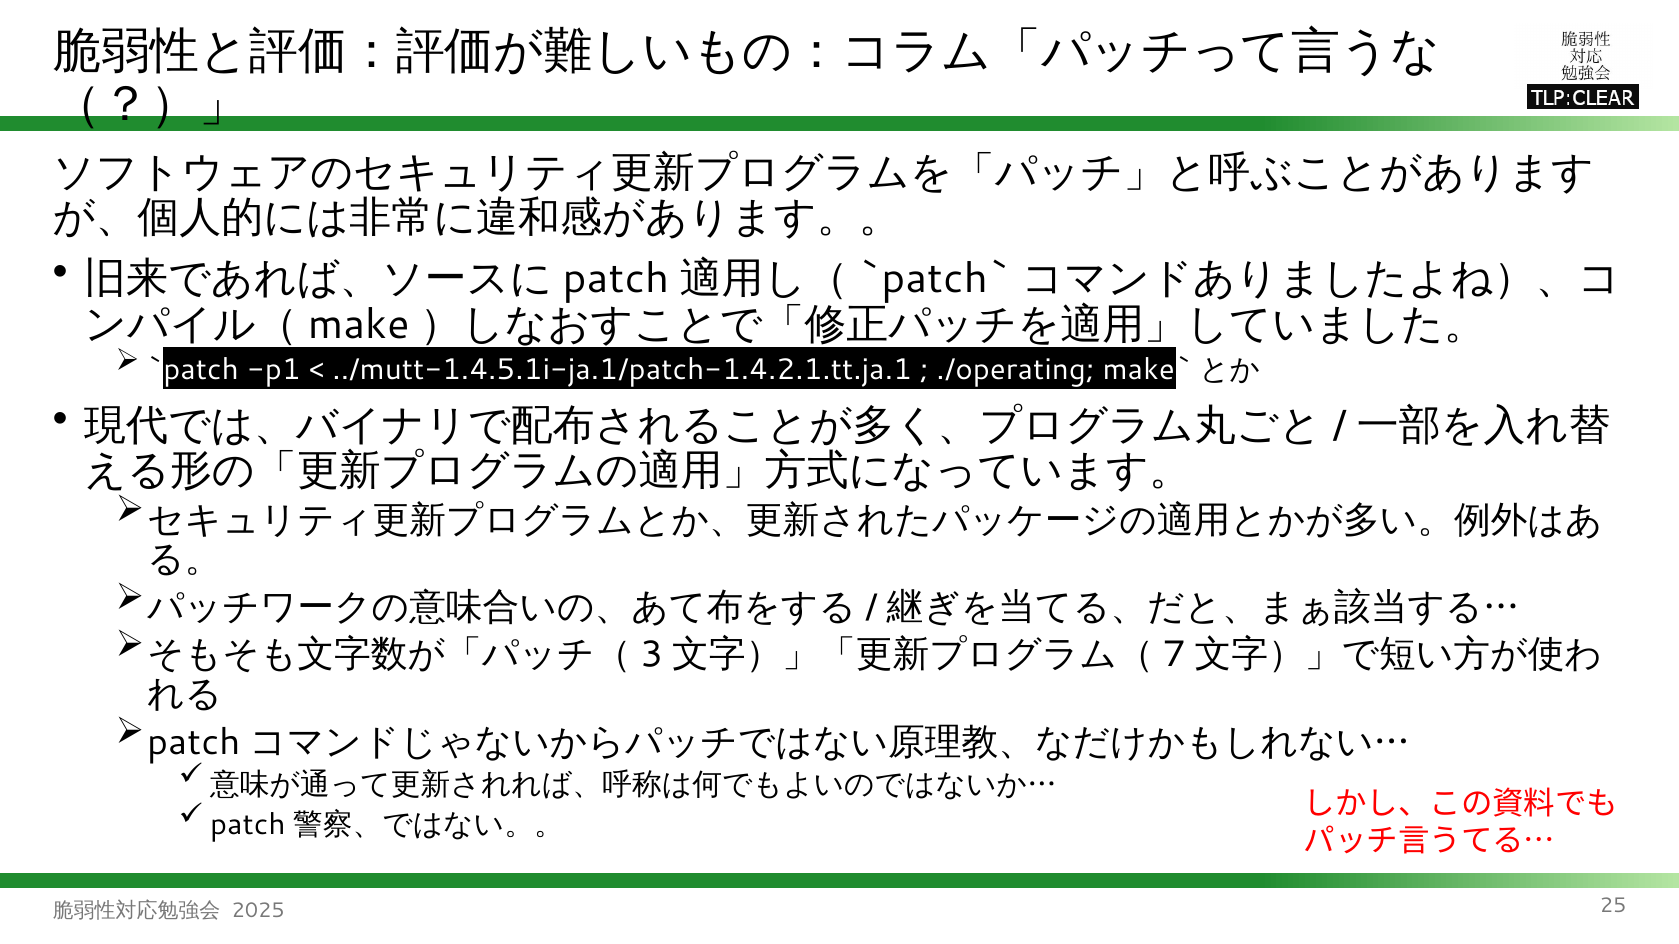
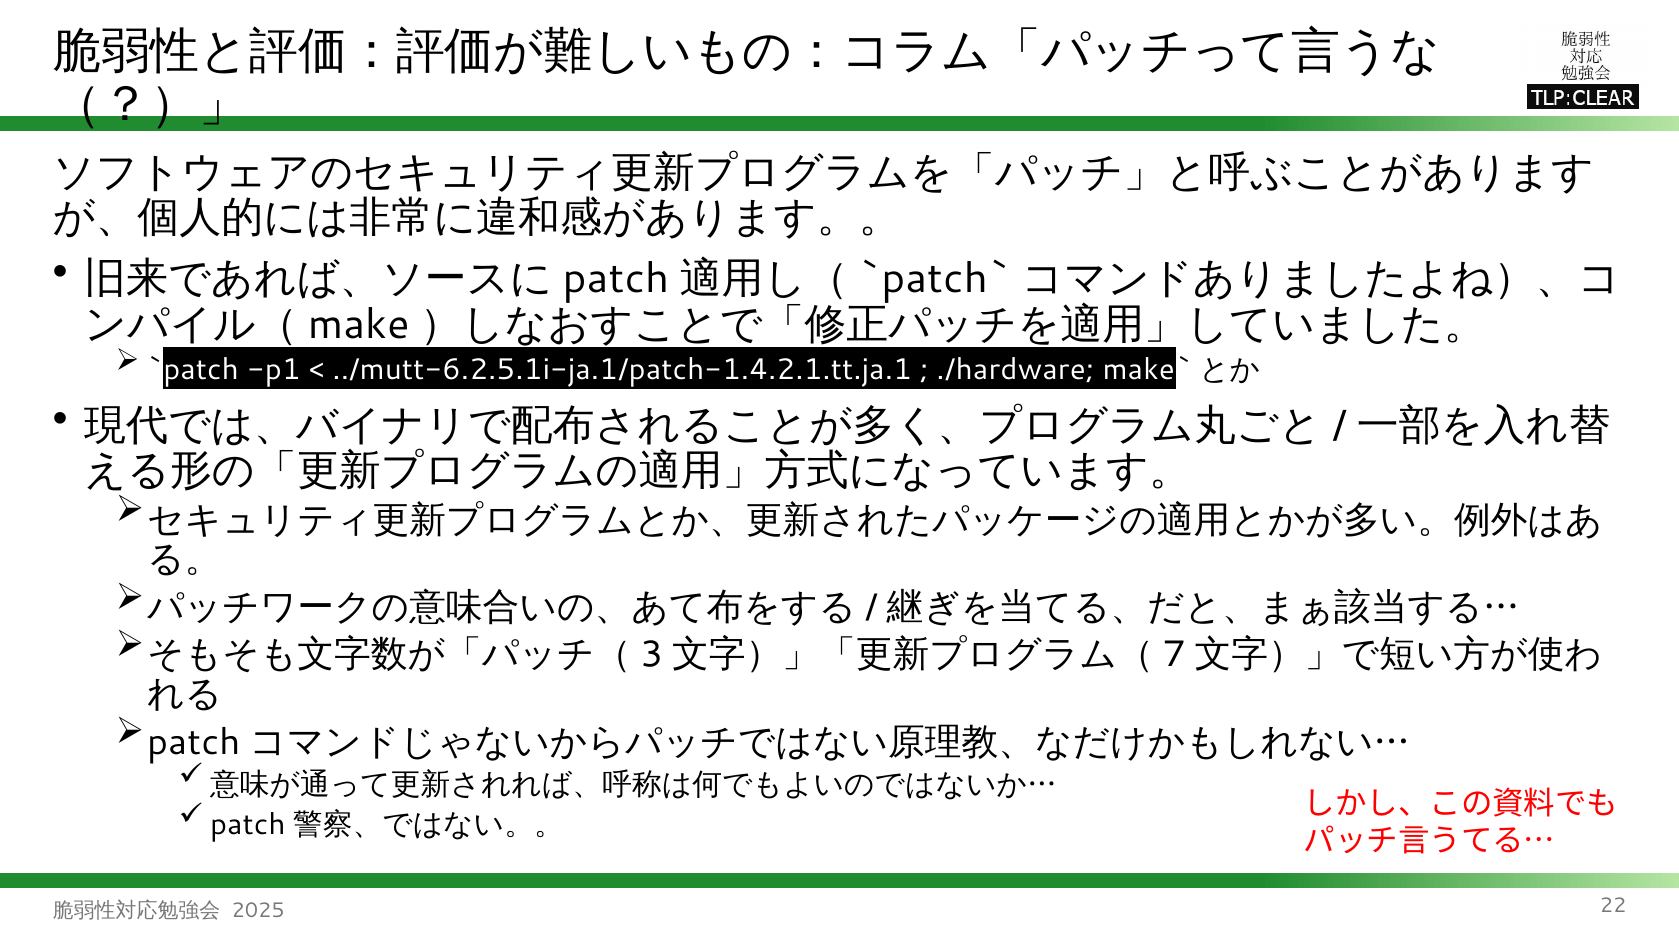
../mutt-1.4.5.1i-ja.1/patch-1.4.2.1.tt.ja.1: ../mutt-1.4.5.1i-ja.1/patch-1.4.2.1.tt.ja.1 -> ../mutt-6.2.5.1i-ja.1/patch-1.4.2.1.tt.ja.1 (622, 369)
./operating: ./operating -> ./hardware (1015, 369)
25: 25 -> 22 (1613, 906)
